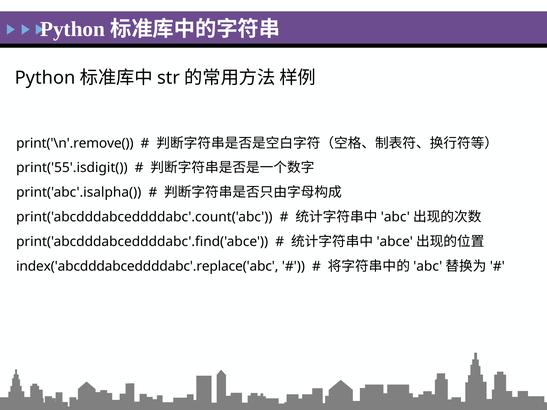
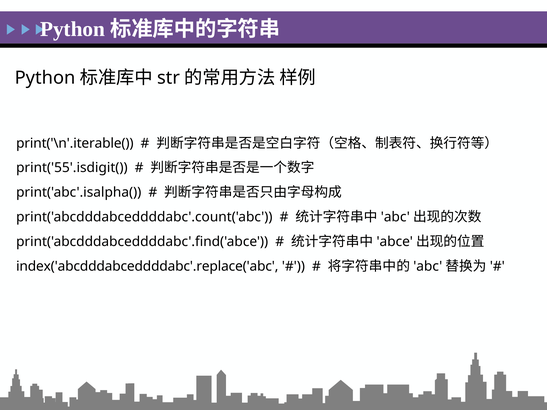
print('\n'.remove(: print('\n'.remove( -> print('\n'.iterable( (75, 143)
